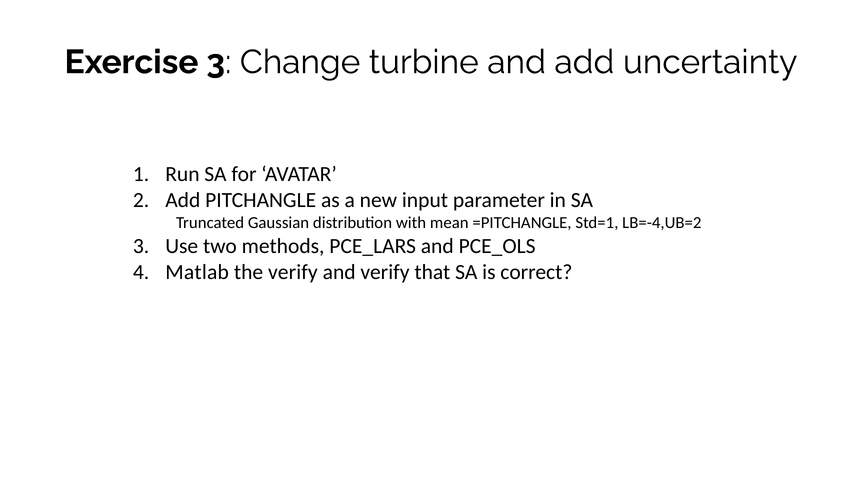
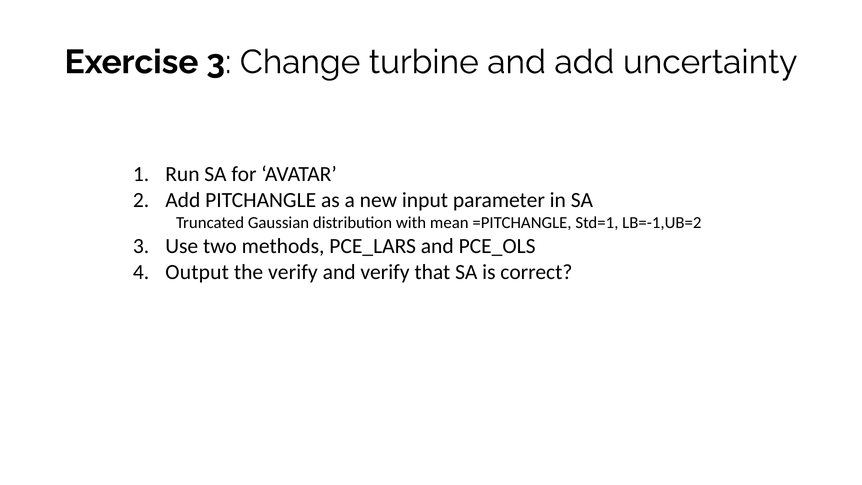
LB=-4,UB=2: LB=-4,UB=2 -> LB=-1,UB=2 (662, 223)
Matlab: Matlab -> Output (197, 272)
